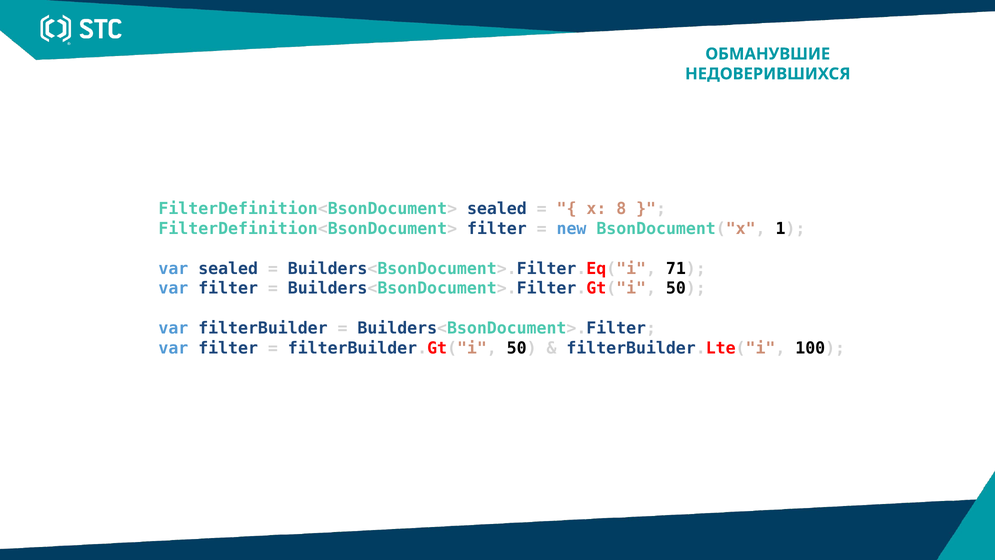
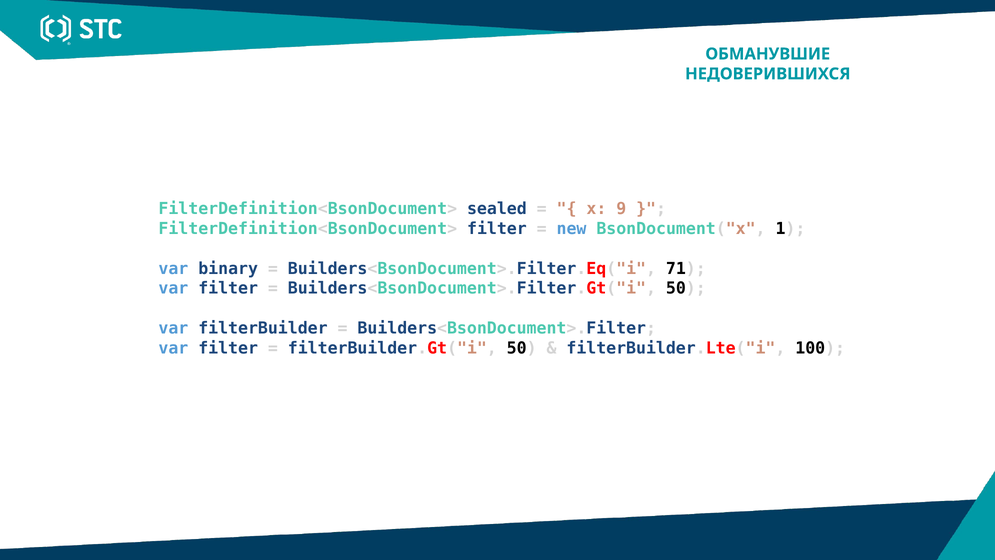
8: 8 -> 9 (621, 209)
var sealed: sealed -> binary (228, 268)
